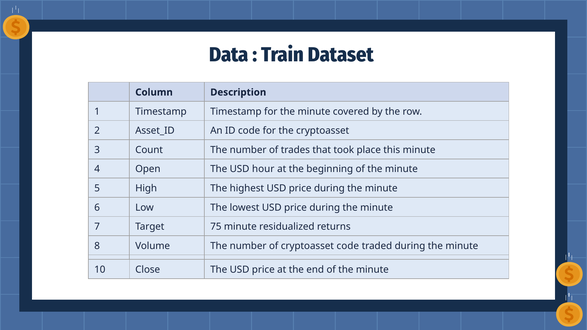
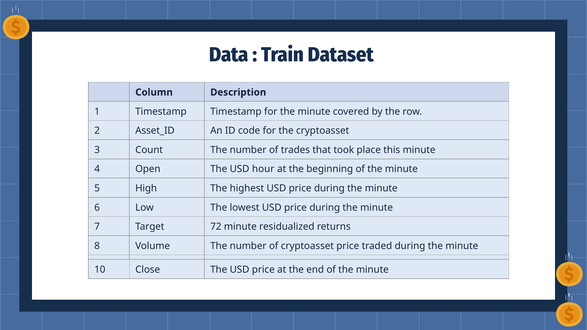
75: 75 -> 72 (216, 227)
cryptoasset code: code -> price (348, 246)
